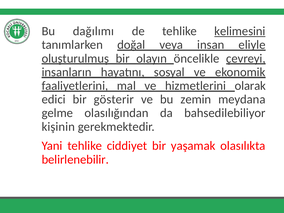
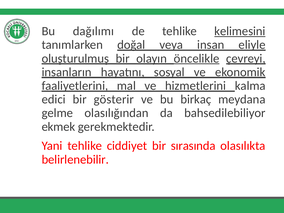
öncelikle underline: none -> present (197, 58)
olarak: olarak -> kalma (250, 86)
zemin: zemin -> birkaç (196, 99)
kişinin: kişinin -> ekmek (58, 127)
yaşamak: yaşamak -> sırasında (193, 146)
